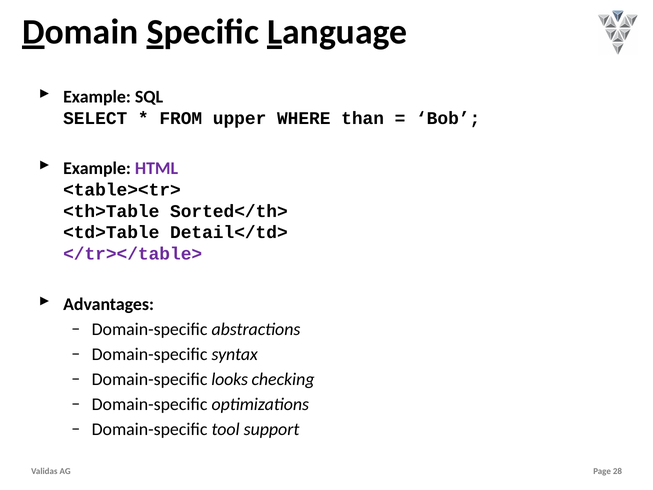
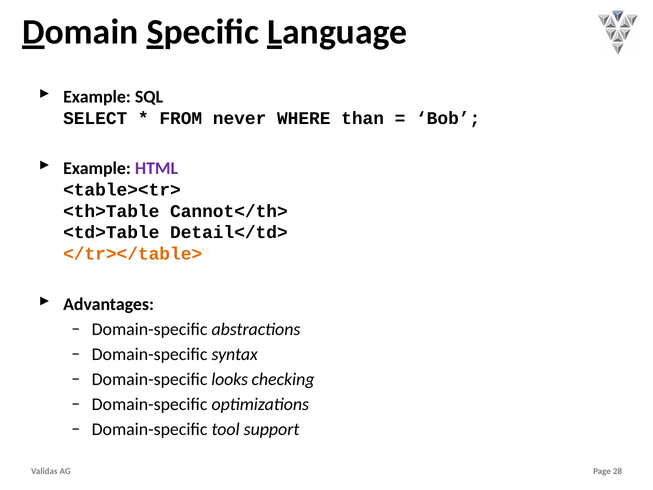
upper: upper -> never (240, 118)
Sorted</th>: Sorted</th> -> Cannot</th> (229, 211)
</tr></table> colour: purple -> orange (133, 254)
